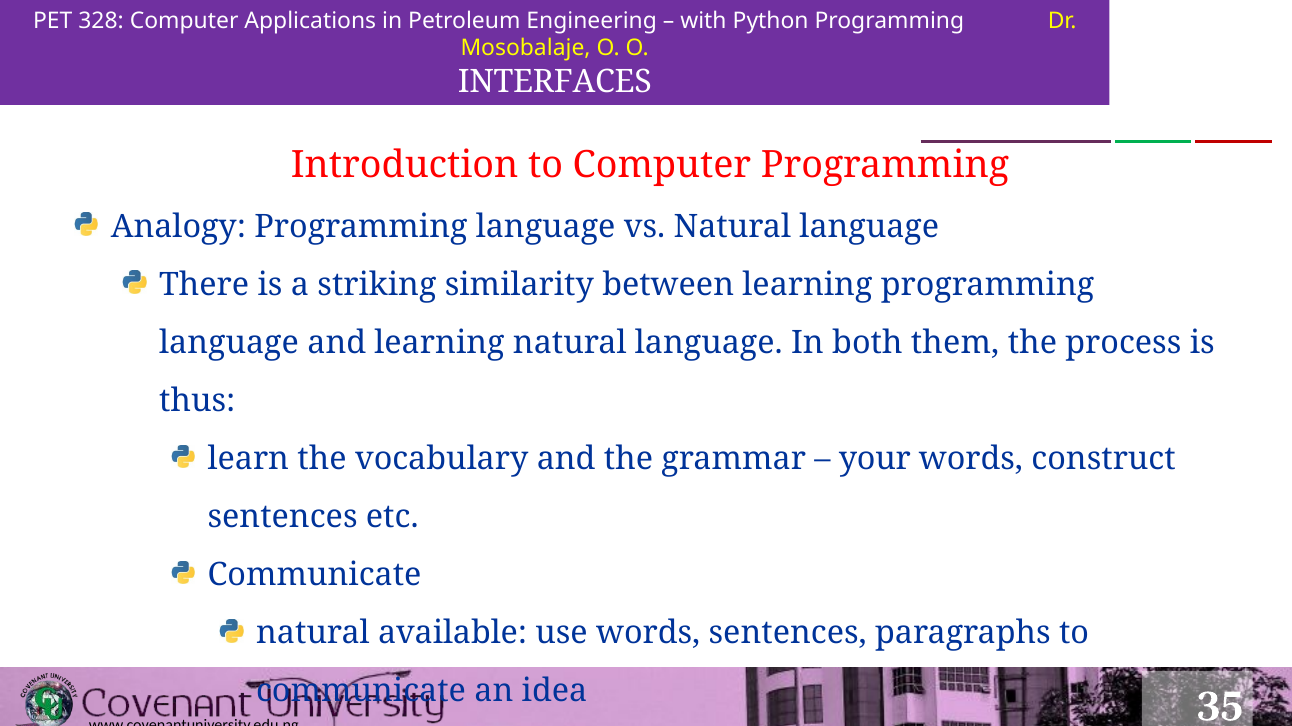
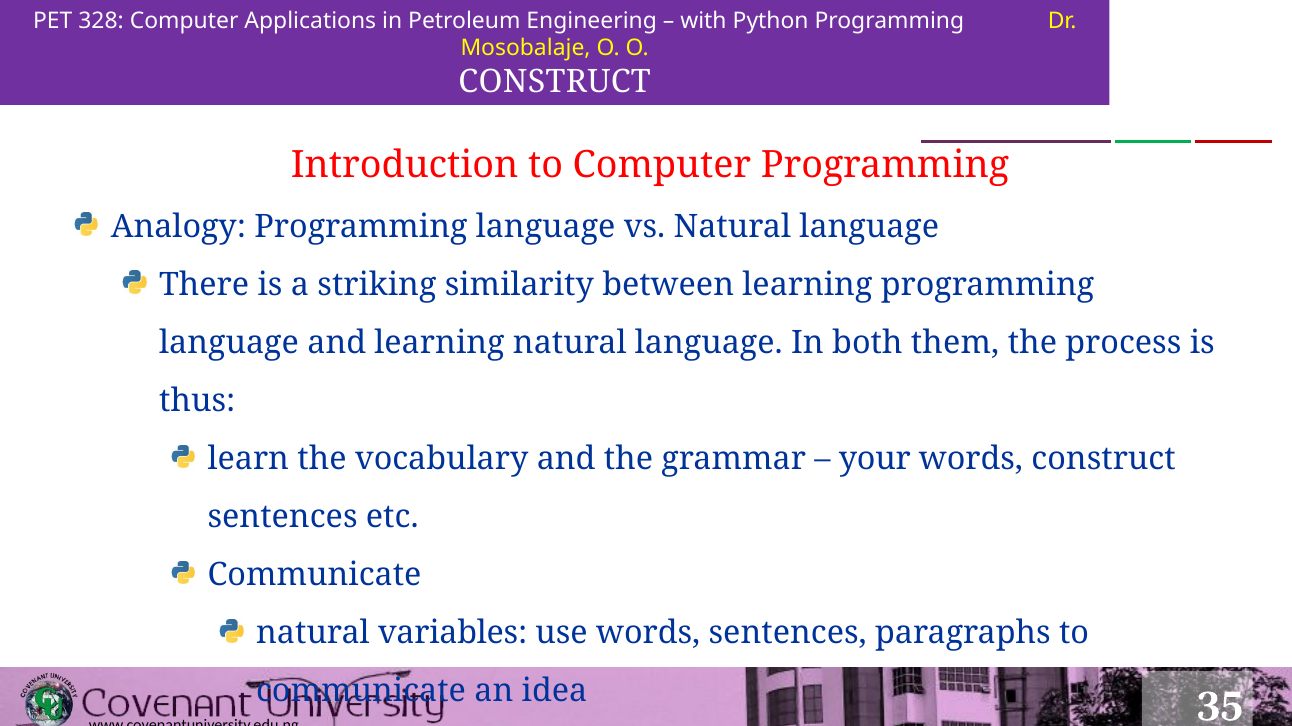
INTERFACES: INTERFACES -> CONSTRUCT (555, 82)
natural available: available -> variables (453, 634)
